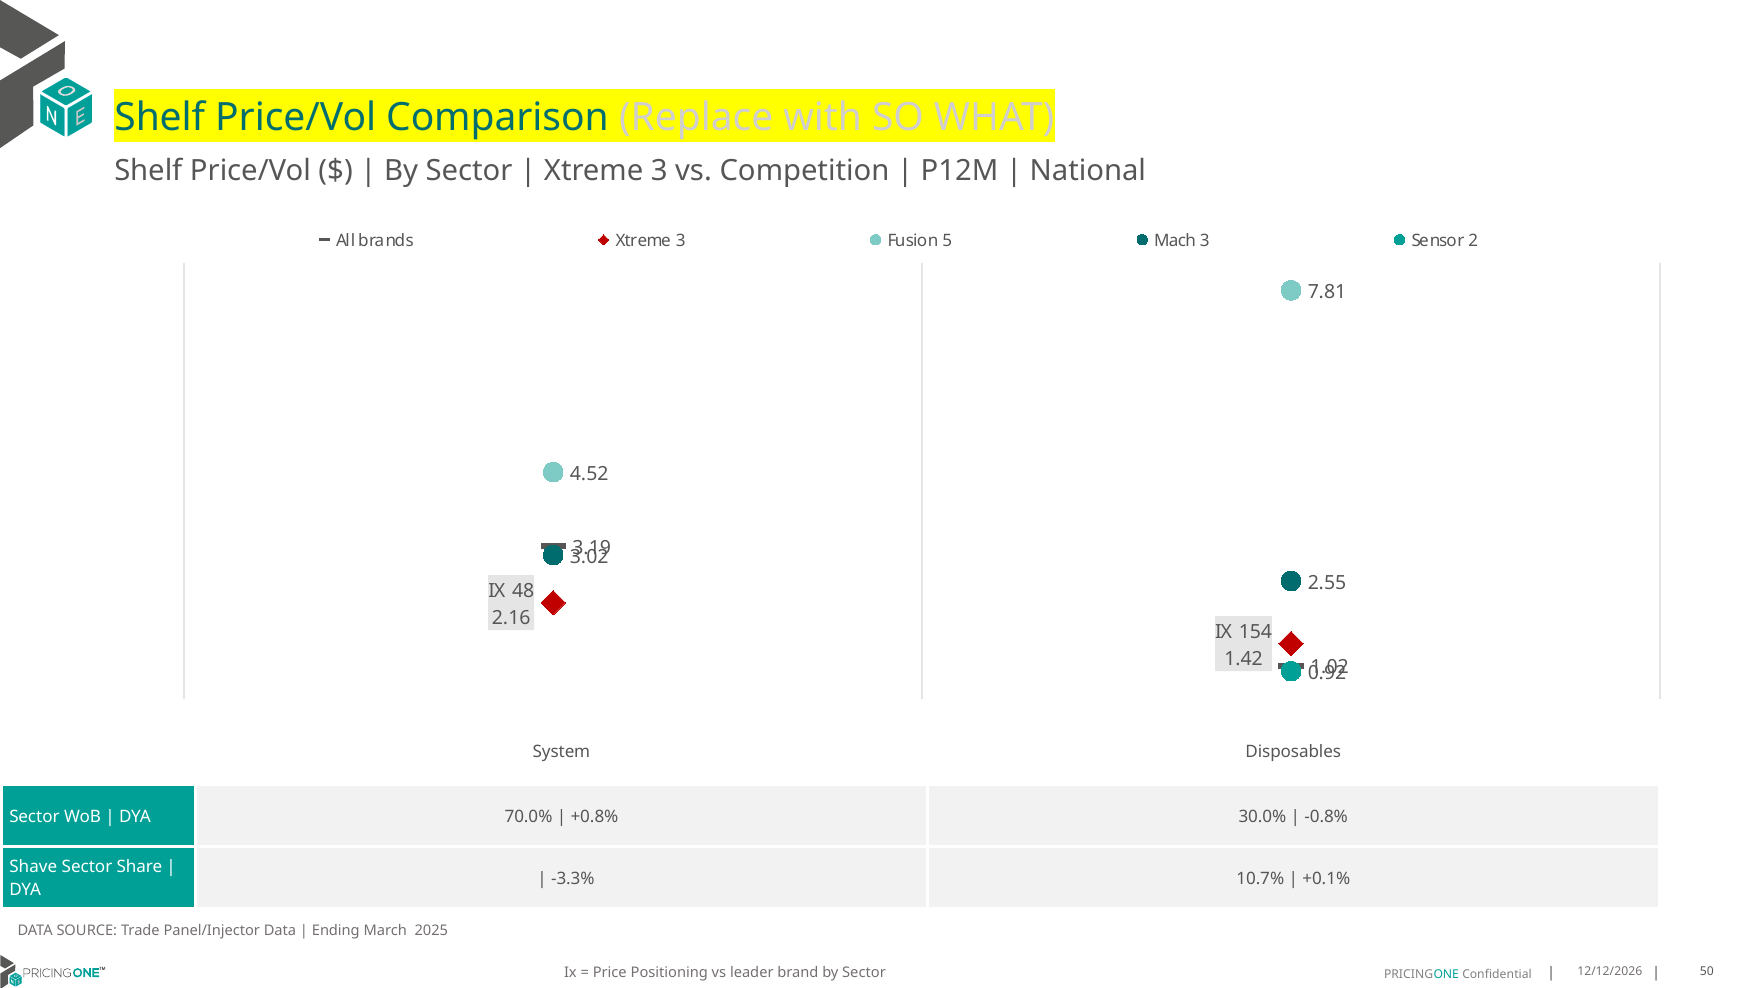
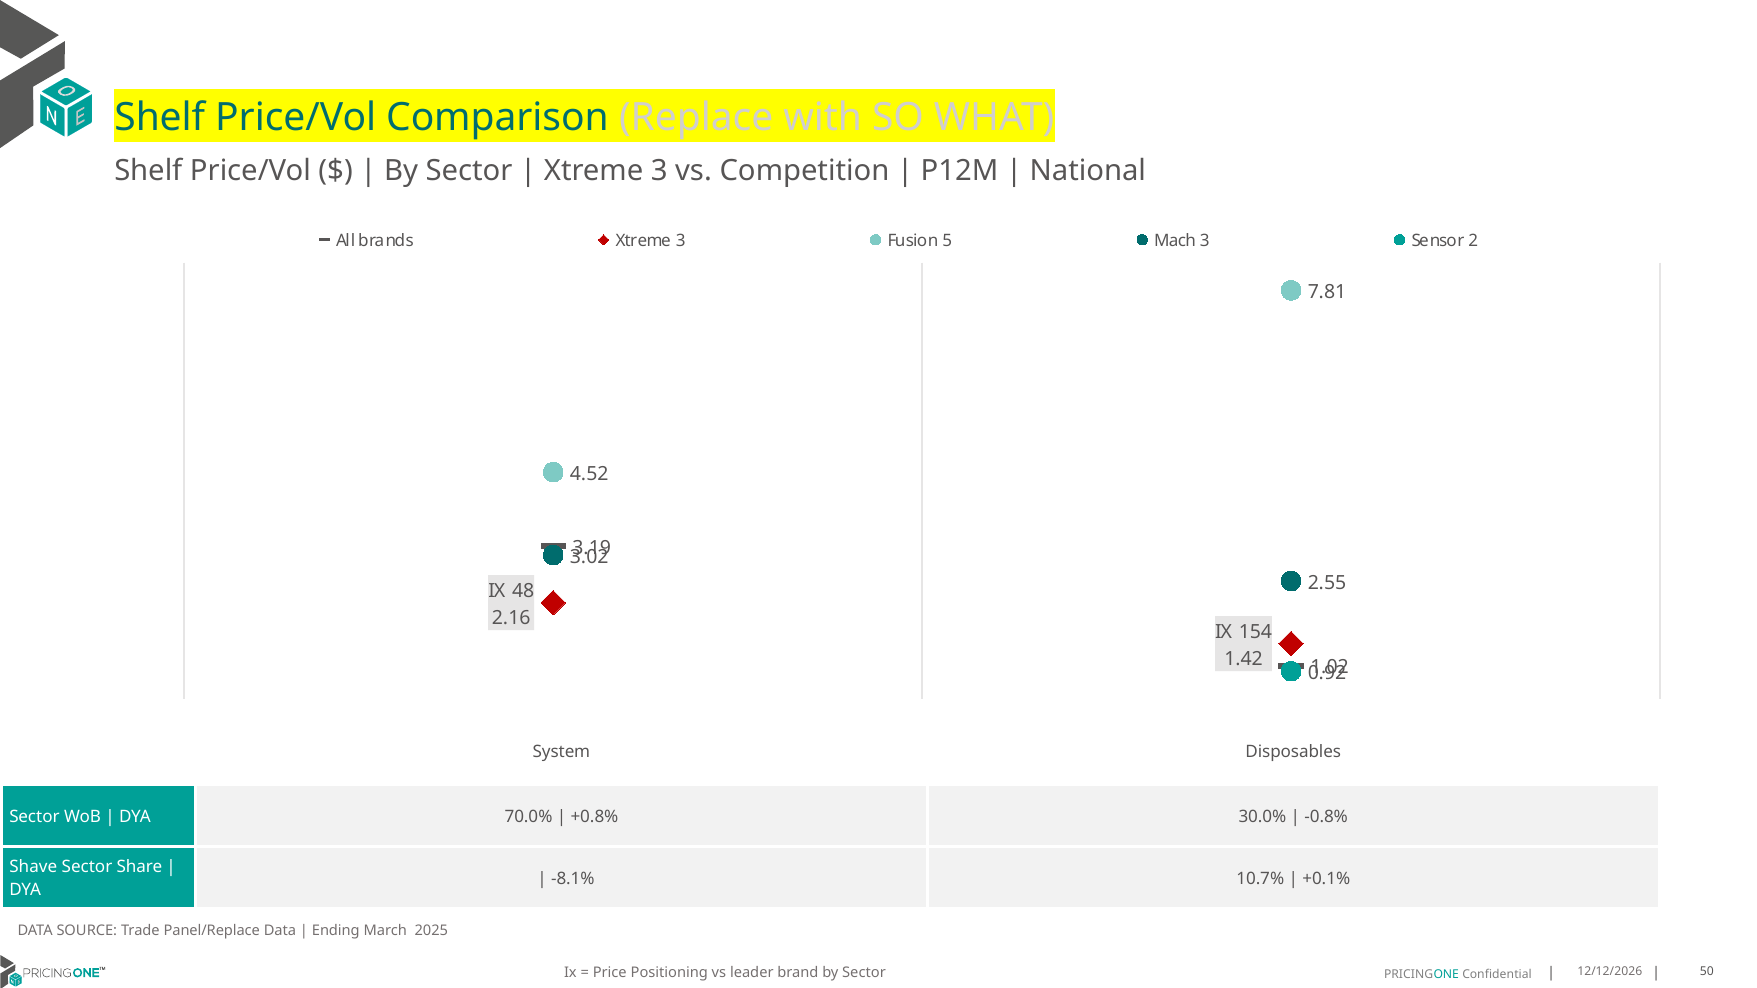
-3.3%: -3.3% -> -8.1% (573, 879)
Panel/Injector: Panel/Injector -> Panel/Replace (212, 931)
